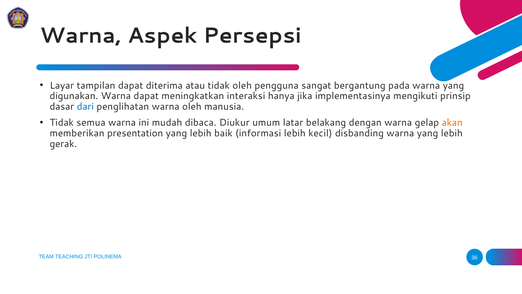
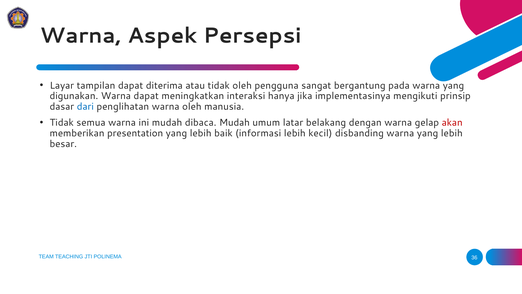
dibaca Diukur: Diukur -> Mudah (234, 123)
akan colour: orange -> red (452, 123)
gerak: gerak -> besar (63, 144)
